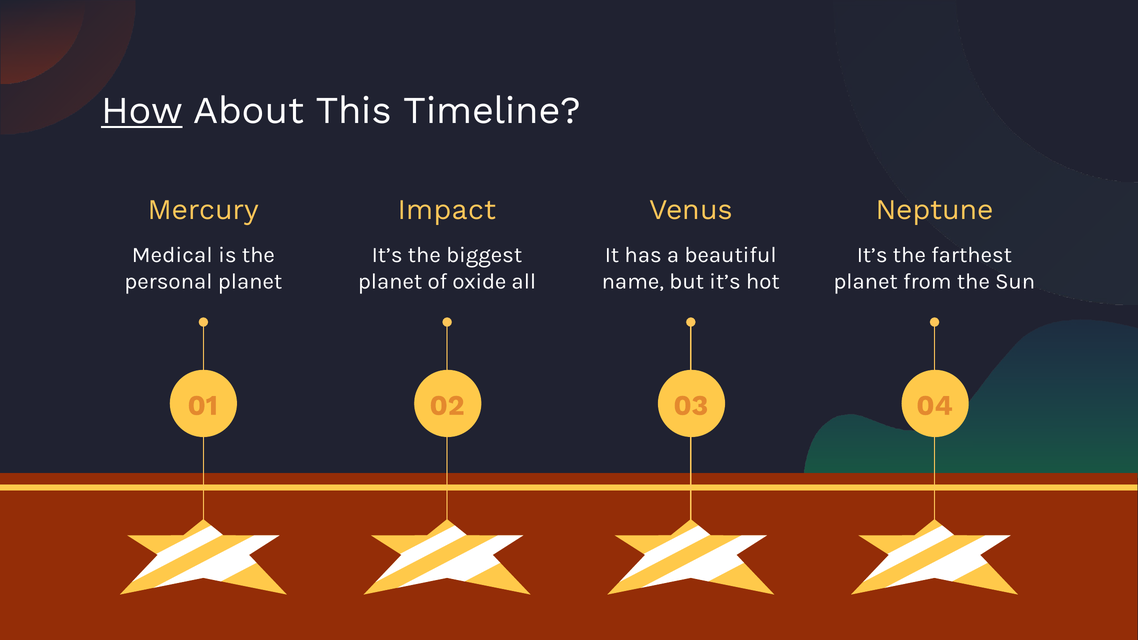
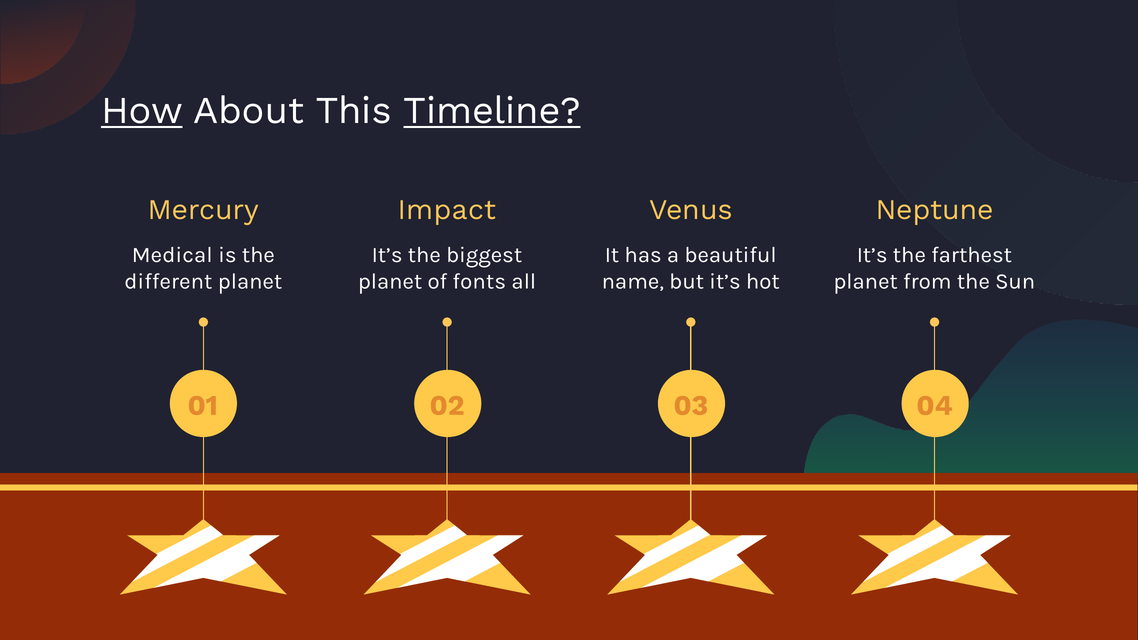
Timeline underline: none -> present (492, 111)
personal: personal -> different (168, 282)
oxide: oxide -> fonts (479, 282)
